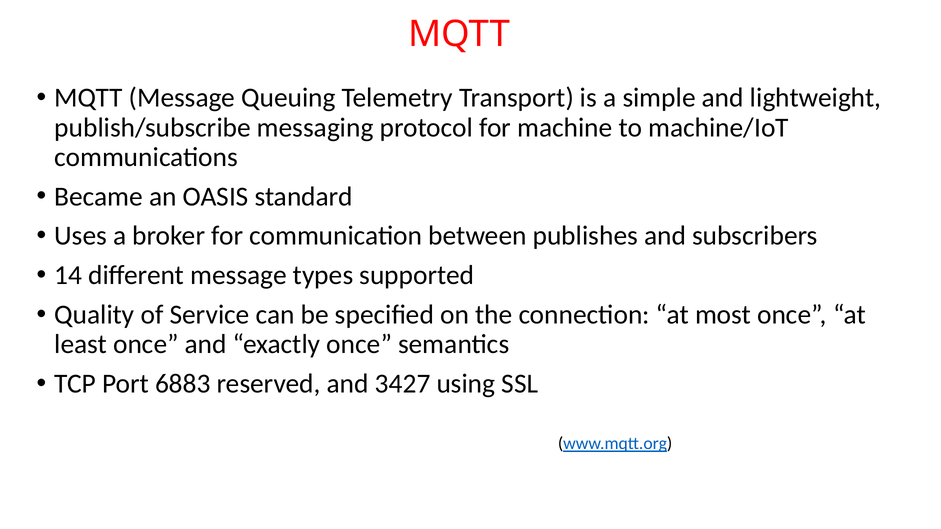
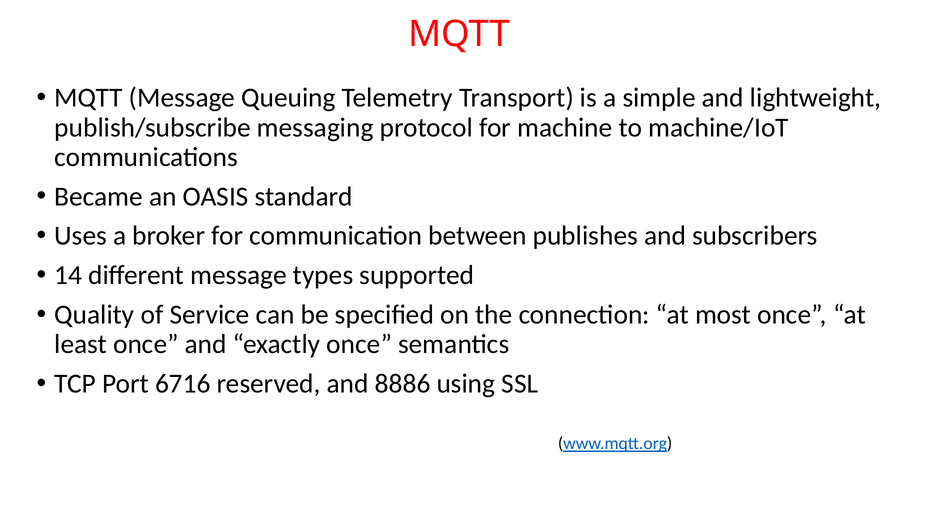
6883: 6883 -> 6716 (183, 384)
3427: 3427 -> 8886 (403, 384)
